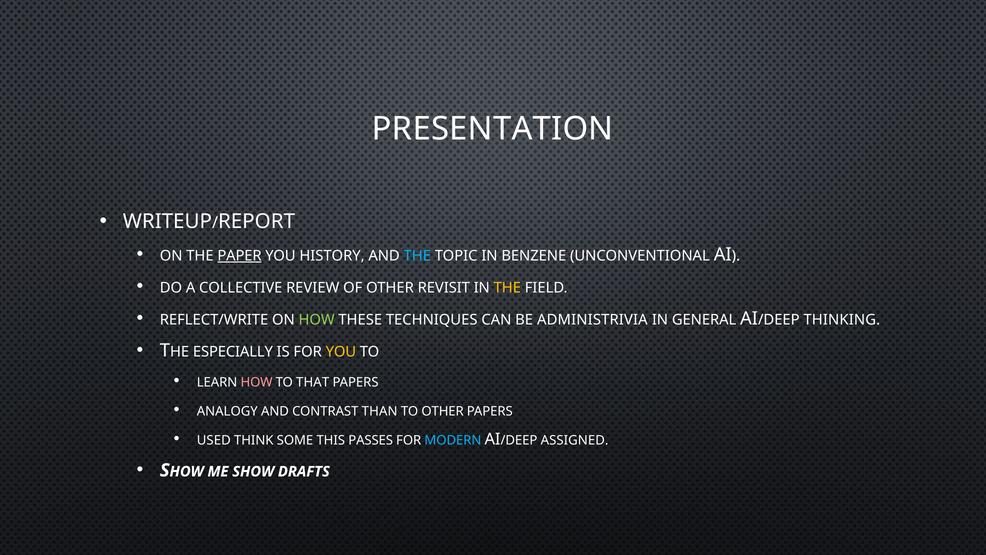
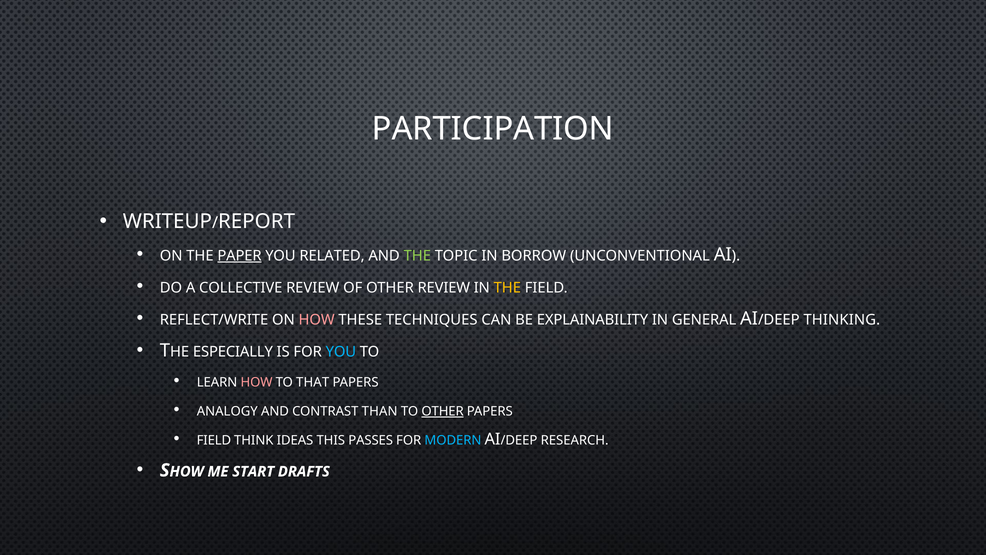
PRESENTATION: PRESENTATION -> PARTICIPATION (493, 129)
HISTORY: HISTORY -> RELATED (332, 256)
THE colour: light blue -> light green (417, 256)
BENZENE: BENZENE -> BORROW (534, 256)
OTHER REVISIT: REVISIT -> REVIEW (444, 288)
HOW colour: light green -> pink (317, 320)
ADMINISTRIVIA: ADMINISTRIVIA -> EXPLAINABILITY (592, 320)
YOU colour: yellow -> light blue (341, 352)
OTHER underline: none -> present (443, 411)
USED: USED -> FIELD (214, 440)
SOME: SOME -> IDEAS (295, 440)
ASSIGNED: ASSIGNED -> RESEARCH (575, 440)
ME SHOW: SHOW -> START (253, 471)
